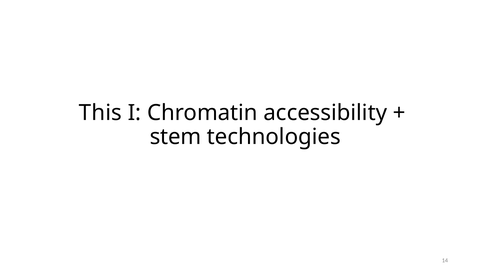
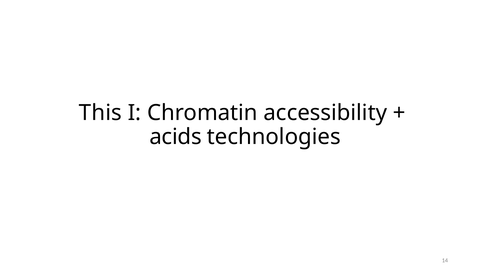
stem: stem -> acids (176, 137)
